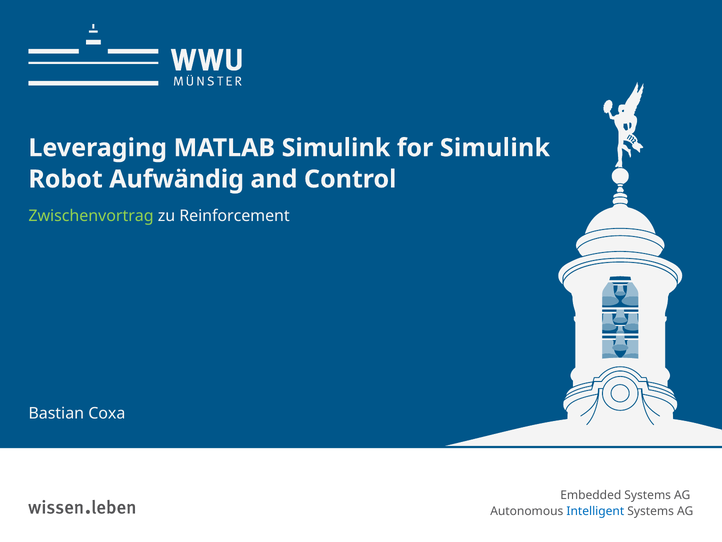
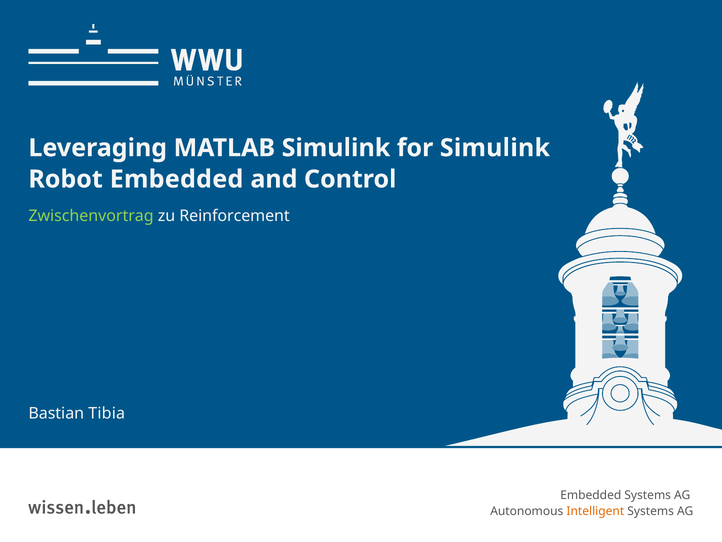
Robot Aufwändig: Aufwändig -> Embedded (176, 179)
Coxa: Coxa -> Tibia (107, 413)
Intelligent colour: blue -> orange (595, 511)
